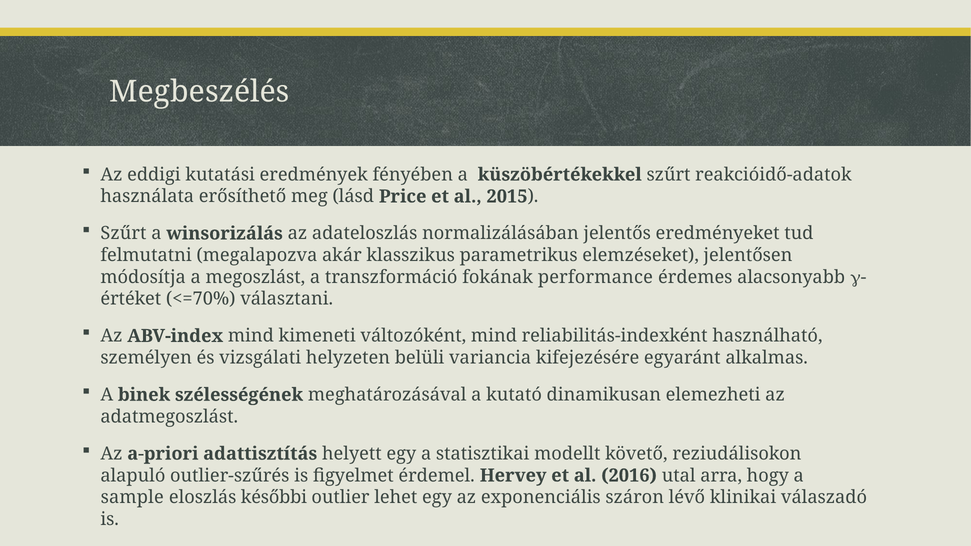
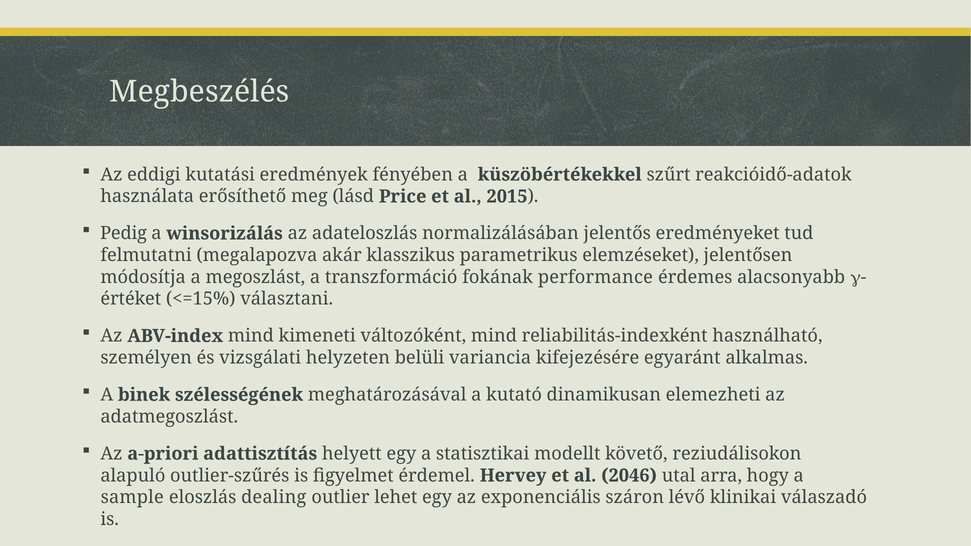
Szűrt: Szűrt -> Pedig (124, 234)
<=70%: <=70% -> <=15% (201, 299)
2016: 2016 -> 2046 (629, 476)
későbbi: későbbi -> dealing (274, 498)
